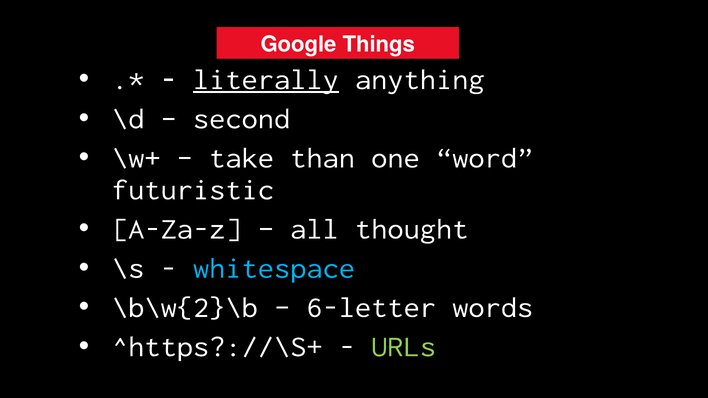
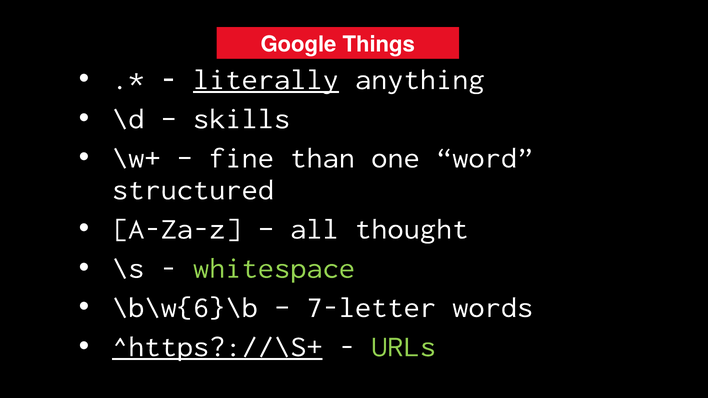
second: second -> skills (242, 119)
take: take -> fine (242, 158)
futuristic: futuristic -> structured (193, 190)
whitespace colour: light blue -> light green (274, 268)
\b\w{2}\b: \b\w{2}\b -> \b\w{6}\b (185, 307)
6-letter: 6-letter -> 7-letter (371, 307)
^https?://\S+ underline: none -> present (217, 347)
